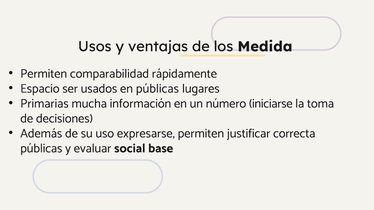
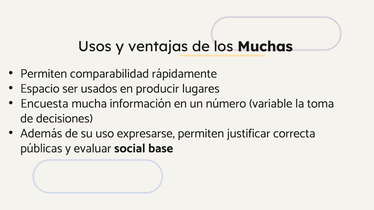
Medida: Medida -> Muchas (265, 47)
en públicas: públicas -> producir (157, 89)
Primarias: Primarias -> Encuesta (44, 104)
iniciarse: iniciarse -> variable (271, 104)
